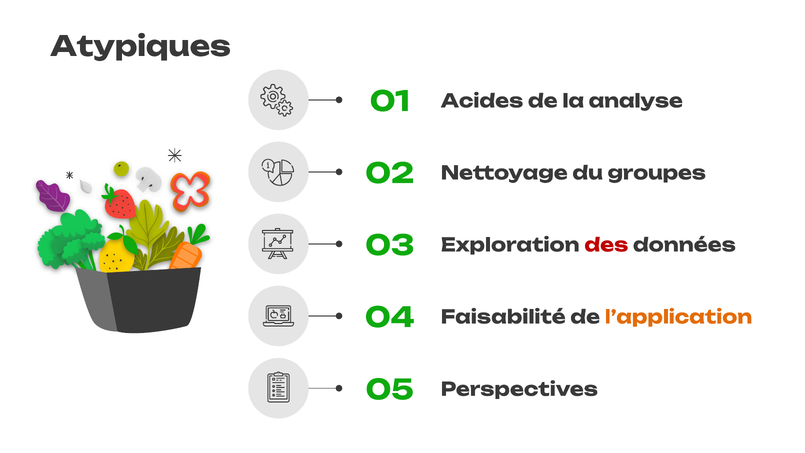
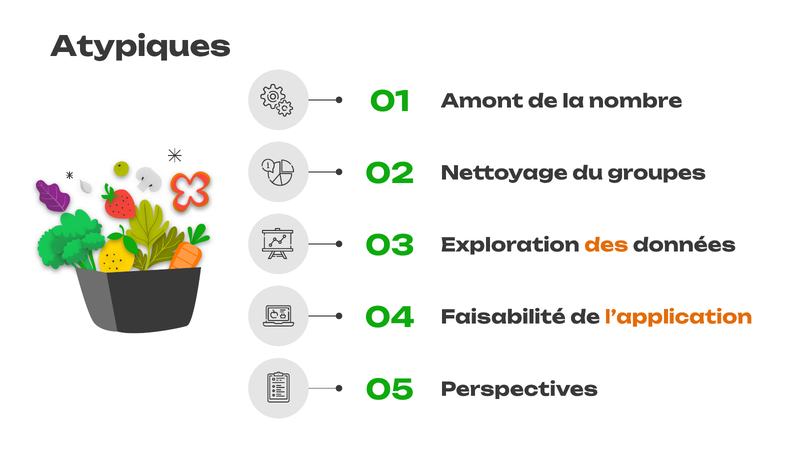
Acides: Acides -> Amont (482, 101)
analyse: analyse -> nombre (636, 101)
des colour: red -> orange (606, 245)
